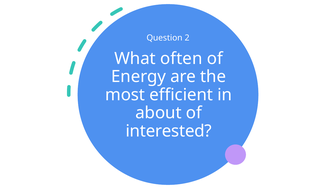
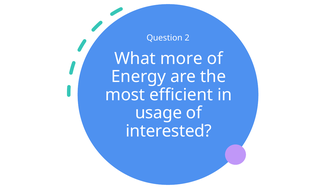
often: often -> more (181, 59)
about: about -> usage (159, 113)
